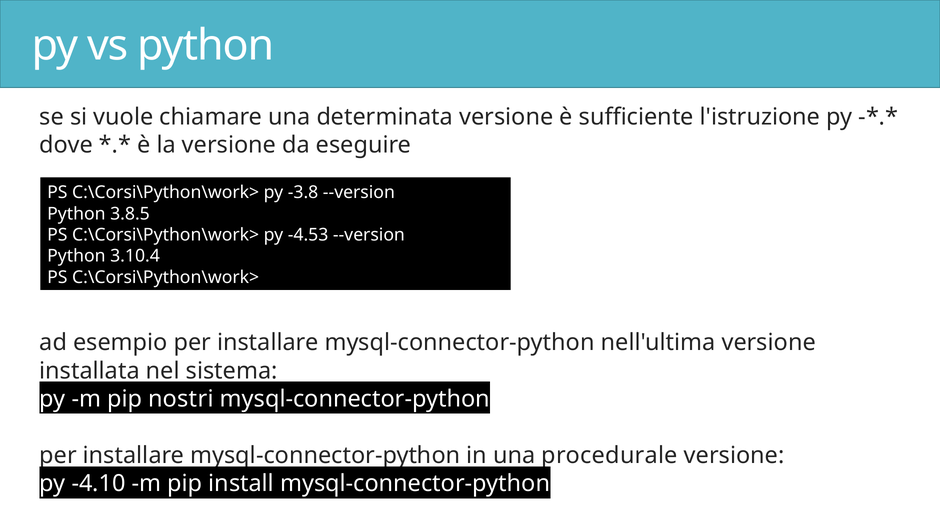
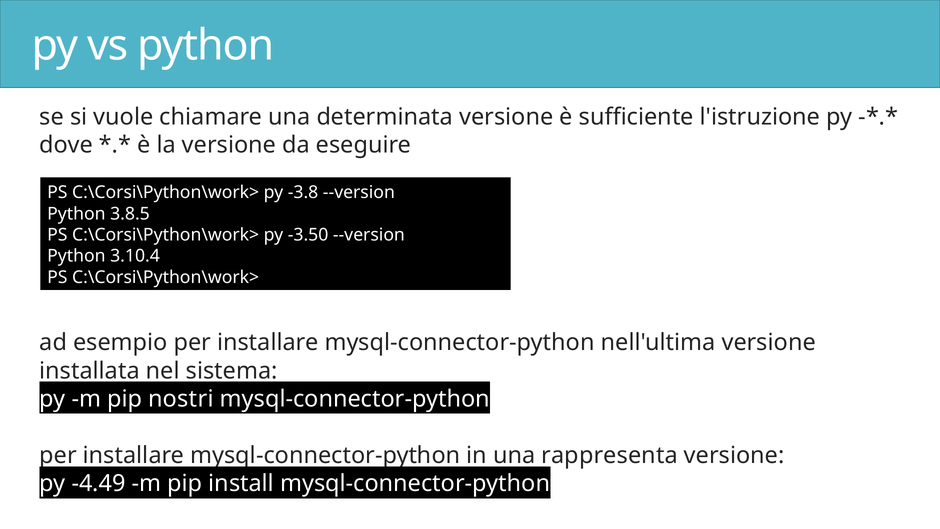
-4.53: -4.53 -> -3.50 (308, 235)
procedurale: procedurale -> rappresenta (610, 455)
-4.10: -4.10 -> -4.49 (99, 483)
